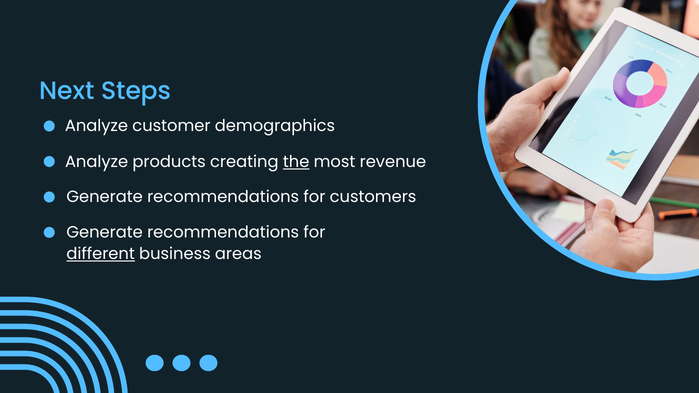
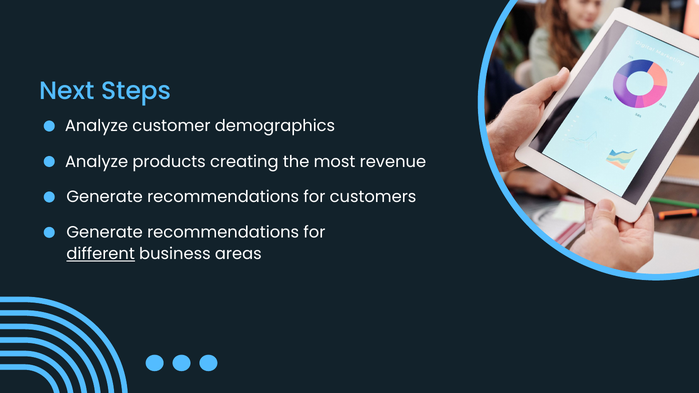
the underline: present -> none (296, 162)
